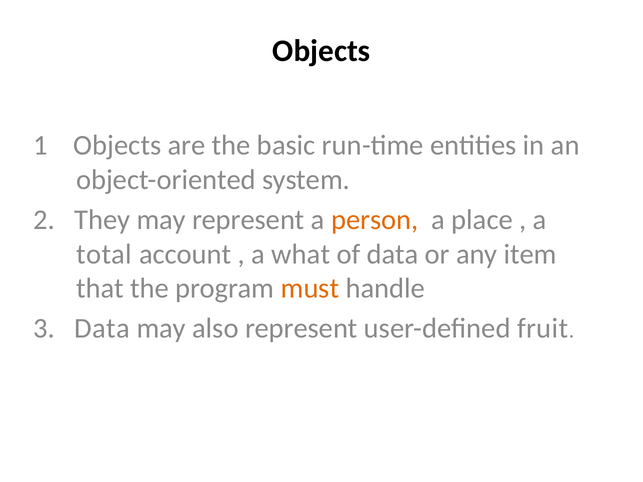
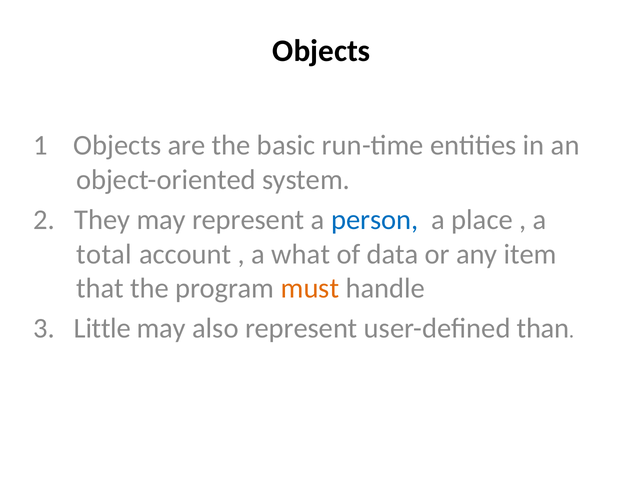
person colour: orange -> blue (375, 220)
3 Data: Data -> Little (102, 329)
fruit: fruit -> than (543, 329)
